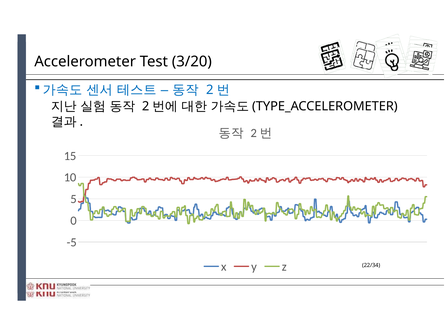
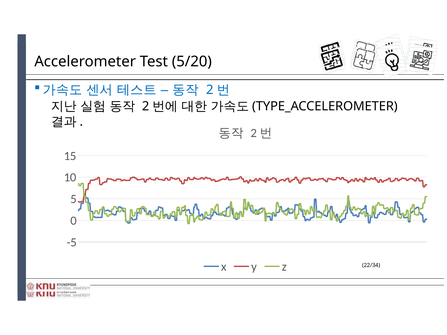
3/20: 3/20 -> 5/20 (192, 62)
